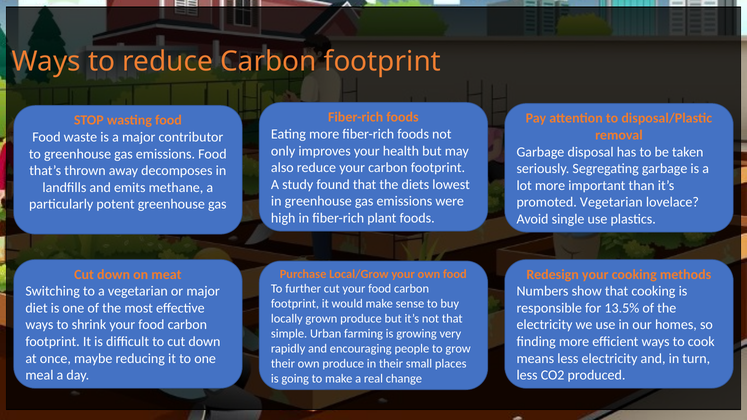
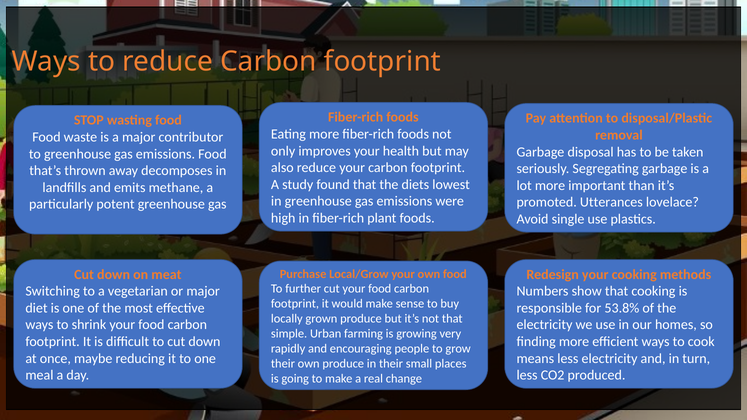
promoted Vegetarian: Vegetarian -> Utterances (611, 202)
13.5%: 13.5% -> 53.8% (622, 308)
